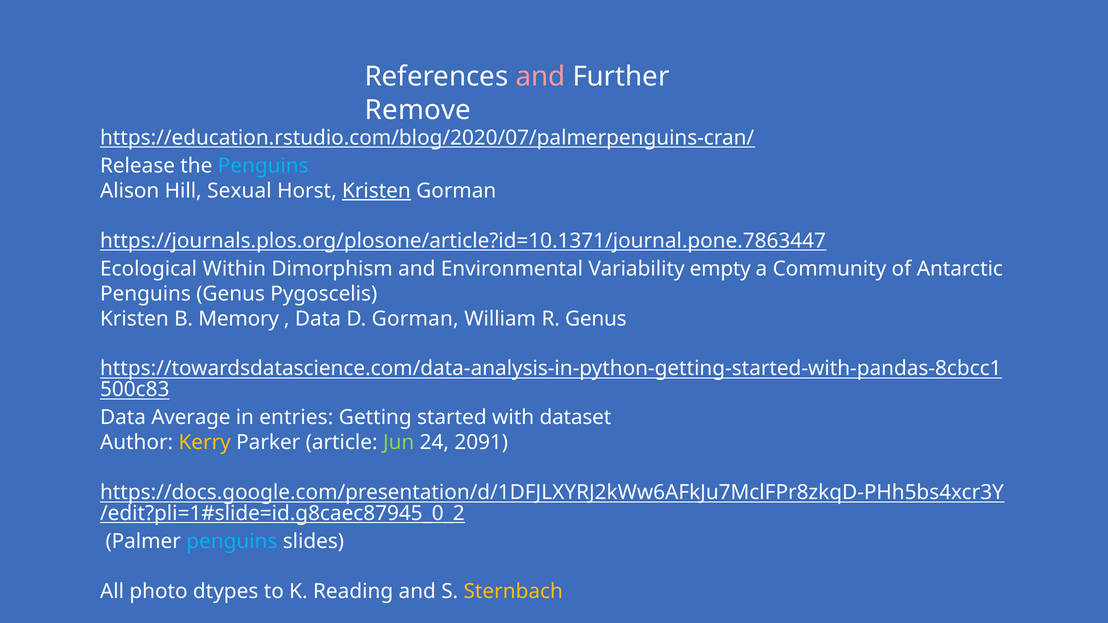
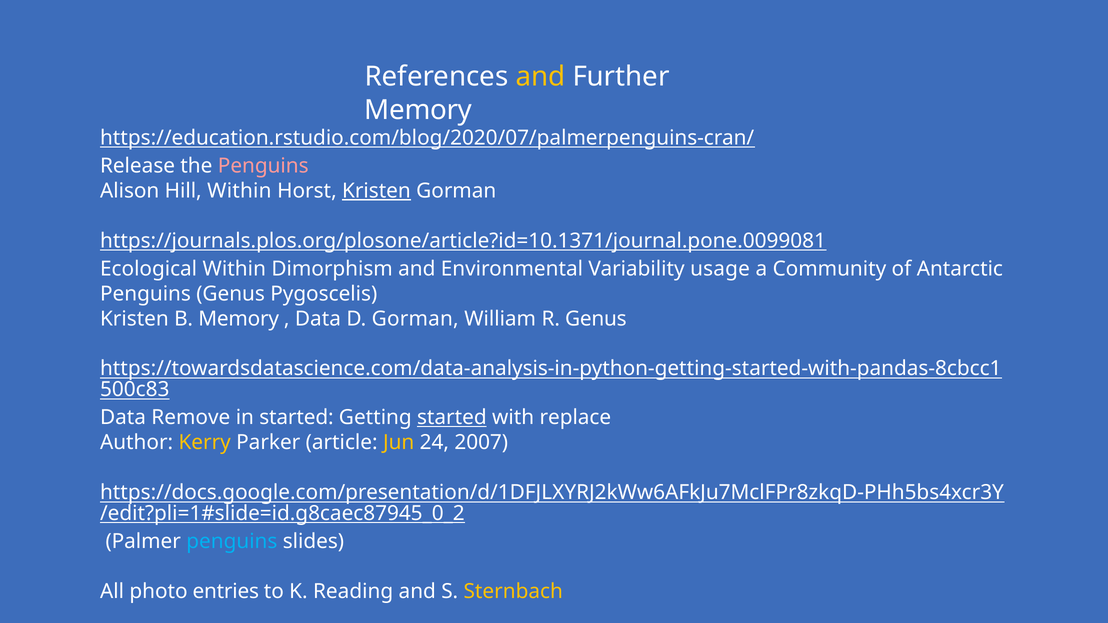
and colour: pink -> yellow (540, 77)
Remove: Remove -> Memory (418, 110)
Penguins colour: light blue -> pink (263, 166)
Hill Sexual: Sexual -> Within (239, 191)
https://journals.plos.org/plosone/article?id=10.1371/journal.pone.7863447: https://journals.plos.org/plosone/article?id=10.1371/journal.pone.7863447 -> https://journals.plos.org/plosone/article?id=10.1371/journal.pone.0099081 (463, 241)
empty: empty -> usage (720, 269)
Average: Average -> Remove (191, 418)
in entries: entries -> started (296, 418)
started underline: none -> present (452, 418)
dataset: dataset -> replace (575, 418)
Jun colour: light green -> yellow (399, 443)
2091: 2091 -> 2007 (481, 443)
dtypes: dtypes -> entries (226, 591)
